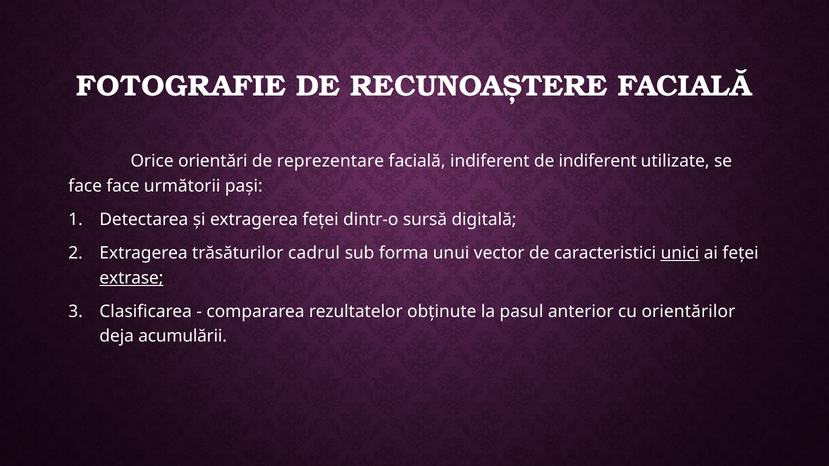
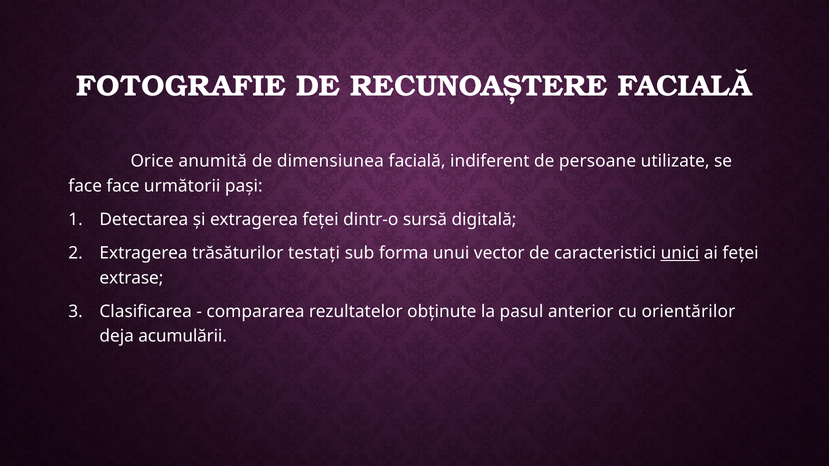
orientări: orientări -> anumită (213, 161)
reprezentare: reprezentare -> dimensiunea (330, 161)
de indiferent: indiferent -> persoane (598, 161)
cadrul: cadrul -> testați (314, 253)
extrase underline: present -> none (131, 278)
